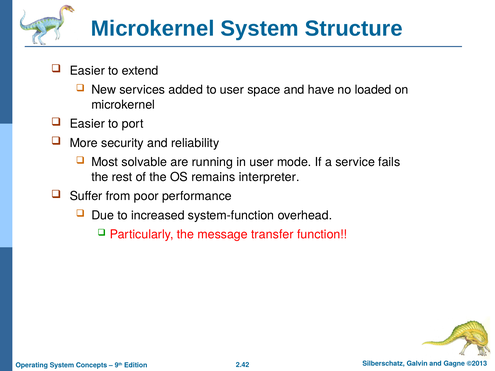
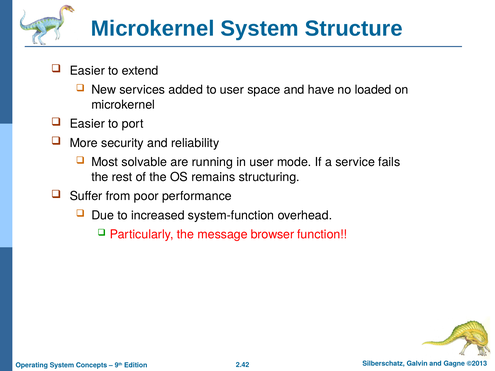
interpreter: interpreter -> structuring (269, 177)
transfer: transfer -> browser (273, 235)
